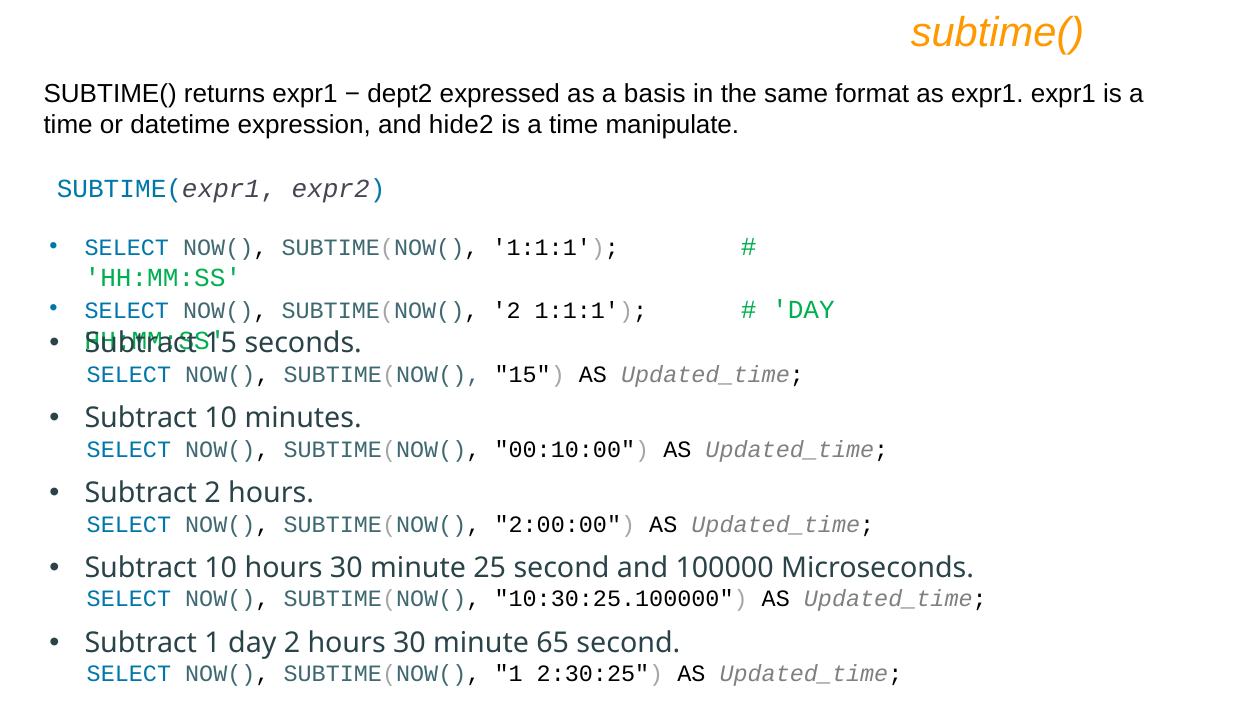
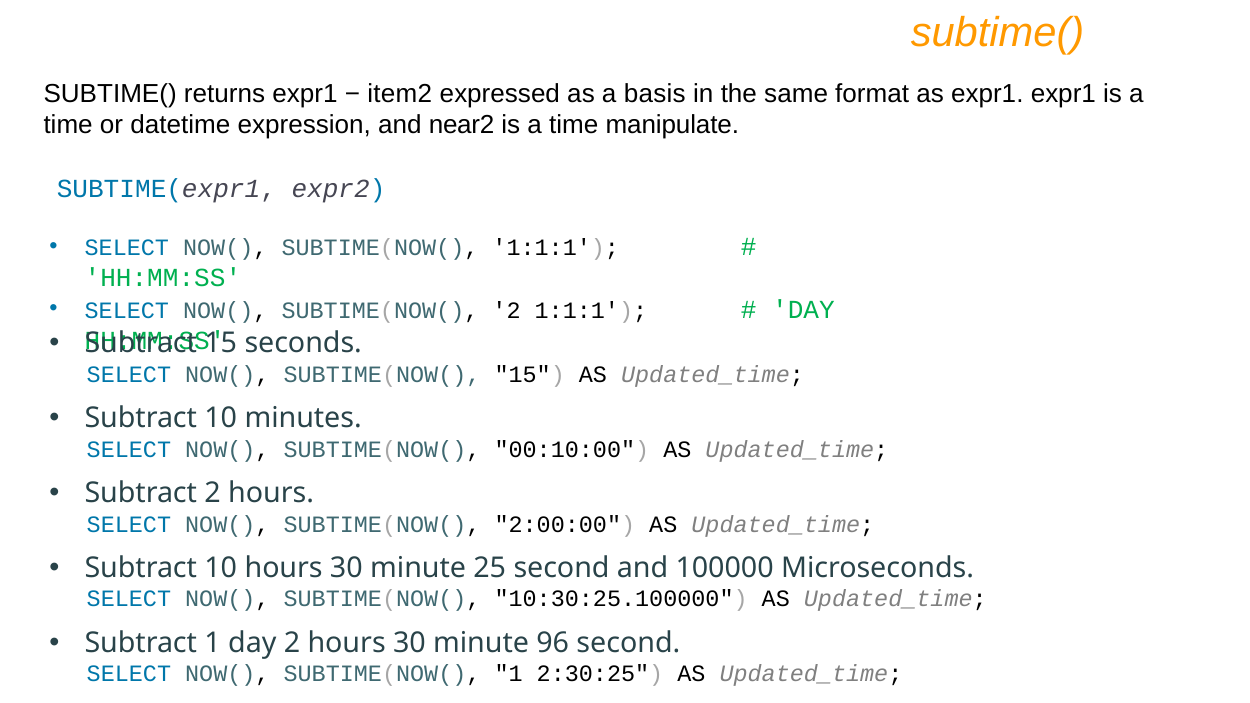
dept2: dept2 -> item2 (400, 94)
hide2: hide2 -> near2 (462, 125)
65: 65 -> 96 (553, 643)
